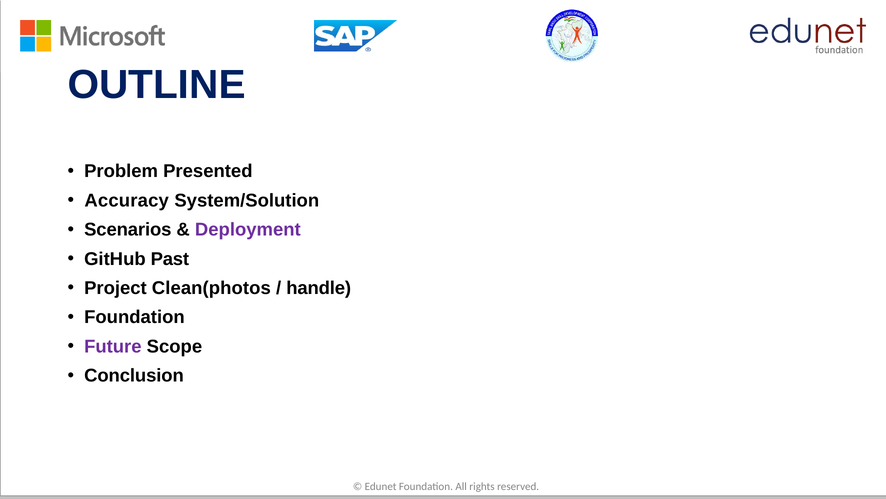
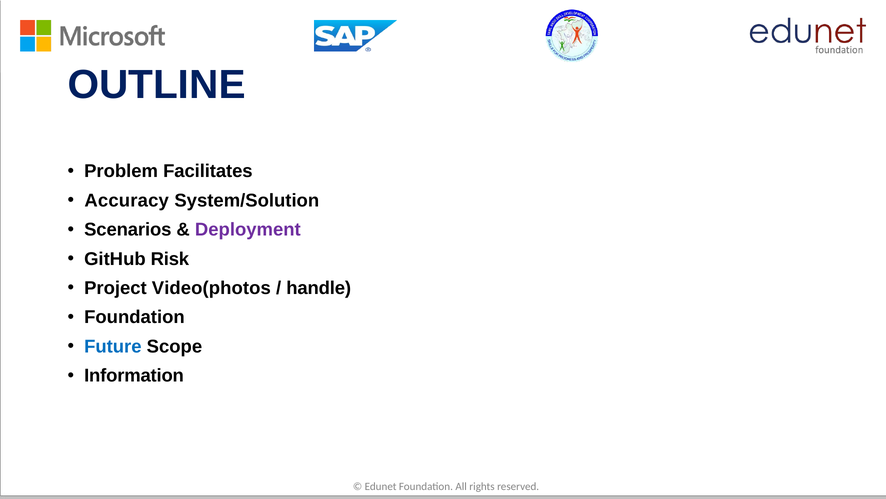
Presented: Presented -> Facilitates (208, 171)
Past: Past -> Risk (170, 259)
Clean(photos: Clean(photos -> Video(photos (211, 288)
Future colour: purple -> blue (113, 346)
Conclusion: Conclusion -> Information (134, 375)
